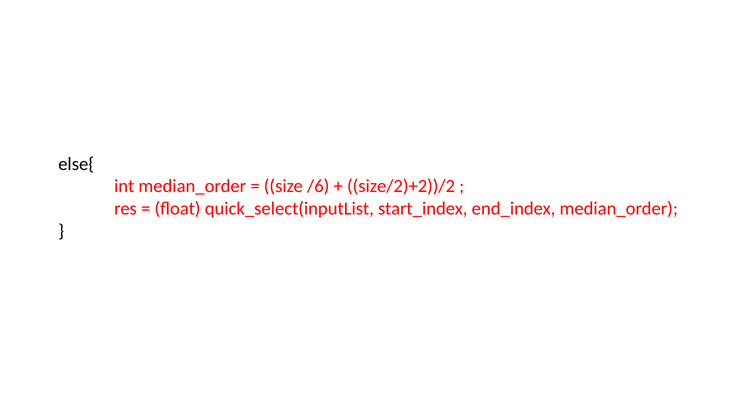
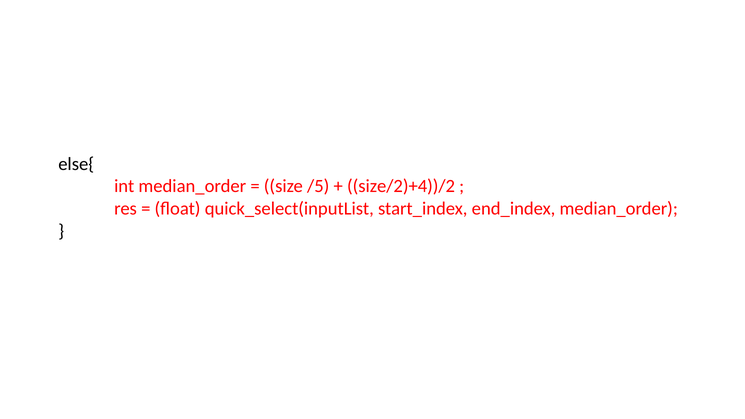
/6: /6 -> /5 (318, 186)
size/2)+2))/2: size/2)+2))/2 -> size/2)+4))/2 (401, 186)
